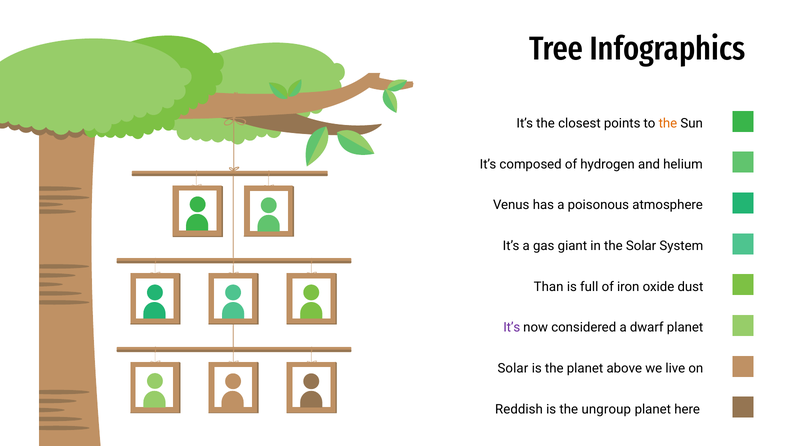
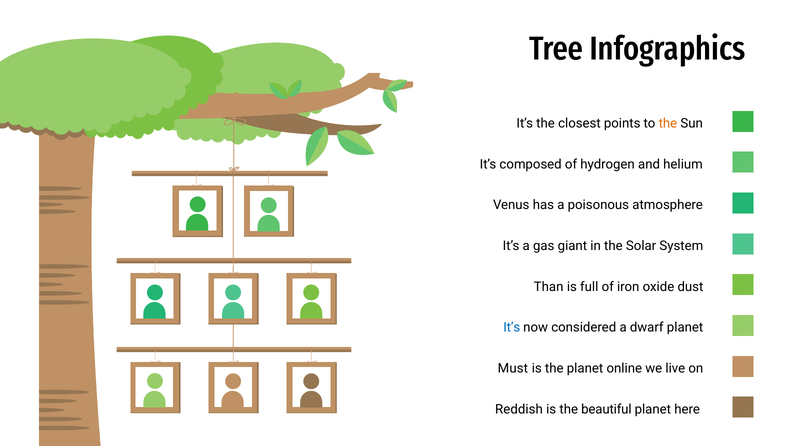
It’s colour: purple -> blue (512, 328)
Solar: Solar -> Must (513, 369)
above: above -> online (624, 369)
ungroup: ungroup -> beautiful (606, 409)
